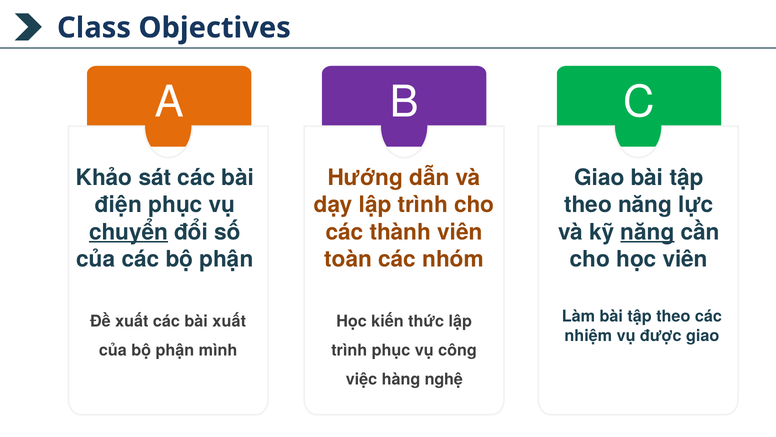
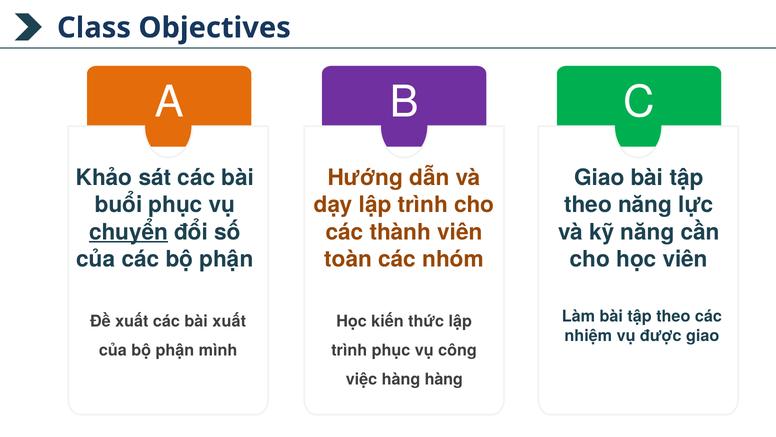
điện: điện -> buổi (119, 205)
năng underline: present -> none (647, 232)
hàng nghệ: nghệ -> hàng (444, 379)
